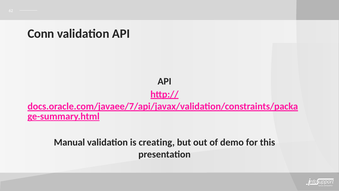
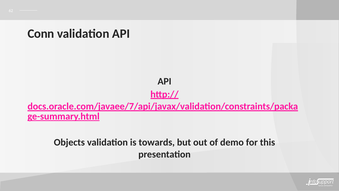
Manual: Manual -> Objects (69, 142)
creating: creating -> towards (157, 142)
